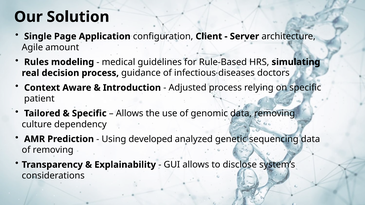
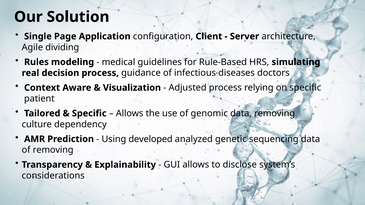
amount: amount -> dividing (62, 47)
Introduction: Introduction -> Visualization (132, 88)
